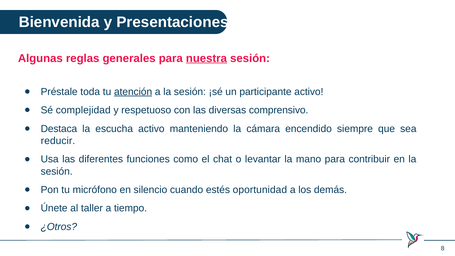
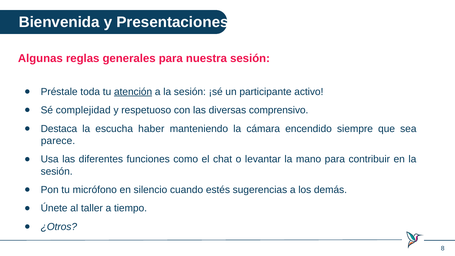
nuestra underline: present -> none (206, 58)
escucha activo: activo -> haber (151, 129)
reducir: reducir -> parece (58, 141)
oportunidad: oportunidad -> sugerencias (260, 190)
